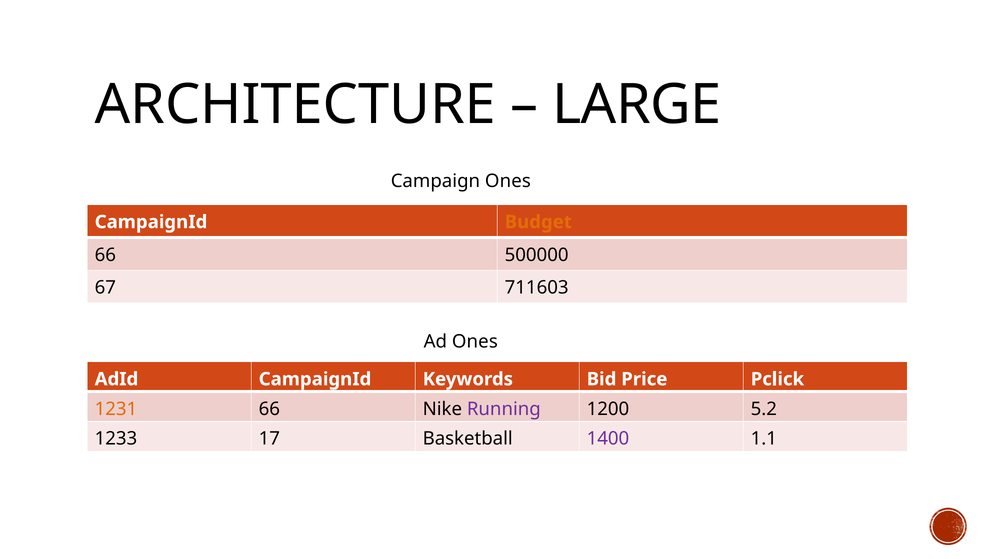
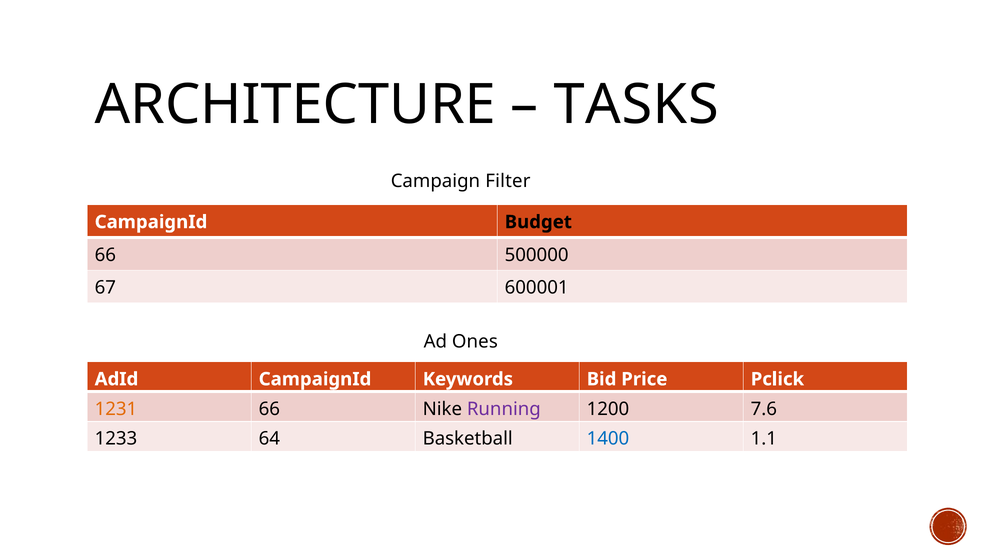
LARGE: LARGE -> TASKS (636, 105)
Campaign Ones: Ones -> Filter (508, 181)
Budget colour: orange -> black (538, 222)
711603: 711603 -> 600001 (537, 288)
5.2: 5.2 -> 7.6 (764, 409)
17: 17 -> 64 (269, 439)
1400 colour: purple -> blue (608, 439)
